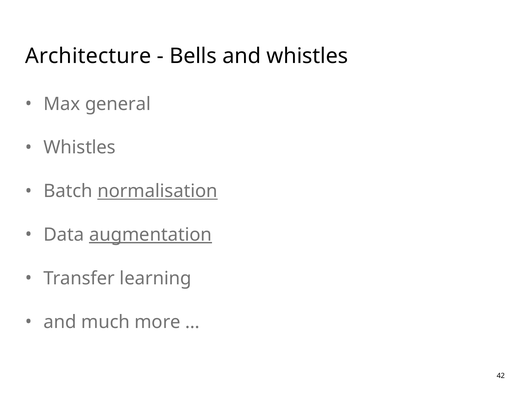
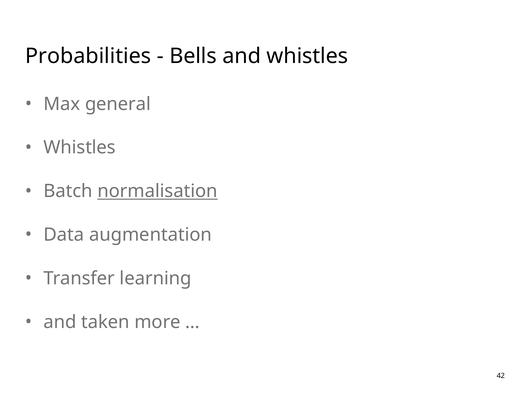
Architecture: Architecture -> Probabilities (88, 56)
augmentation underline: present -> none (150, 235)
much: much -> taken (106, 322)
